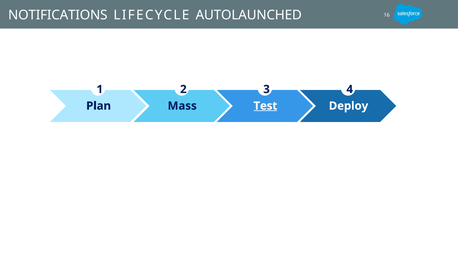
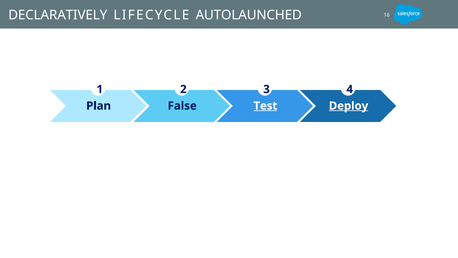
NOTIFICATIONS: NOTIFICATIONS -> DECLARATIVELY (58, 15)
Mass: Mass -> False (182, 106)
Deploy underline: none -> present (349, 106)
